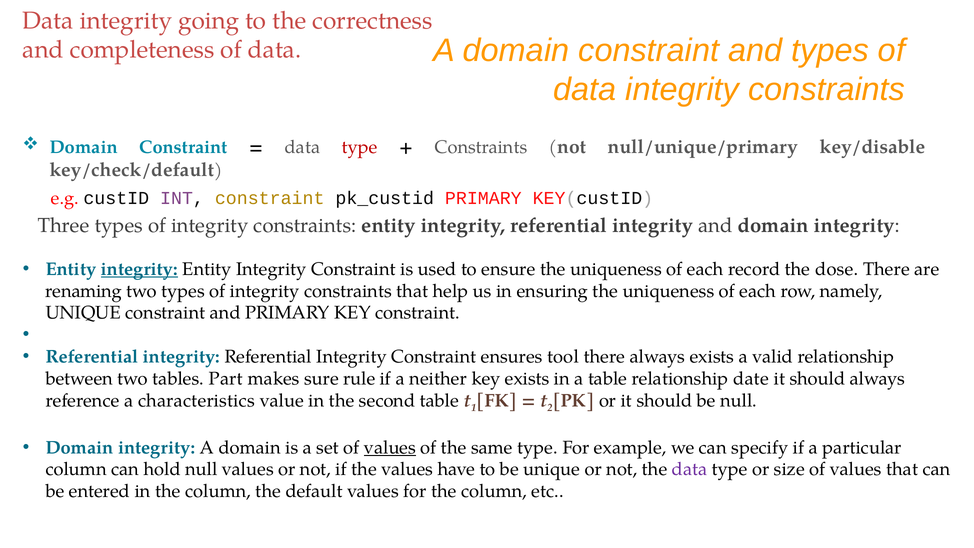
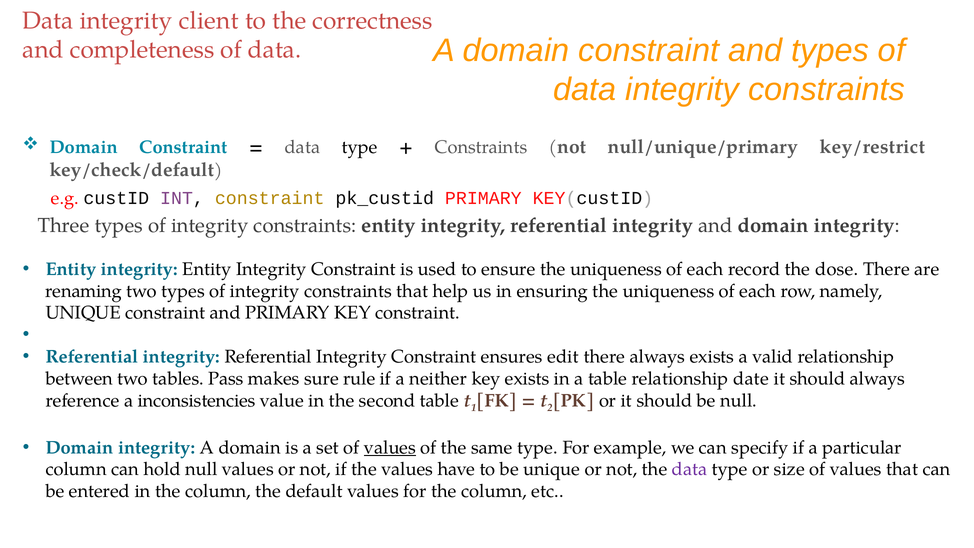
going: going -> client (209, 21)
type colour: red -> black (360, 147)
key/disable: key/disable -> key/restrict (872, 147)
integrity underline: present -> none (139, 269)
tool: tool -> edit (563, 357)
Part: Part -> Pass (226, 379)
characteristics: characteristics -> inconsistencies (197, 401)
